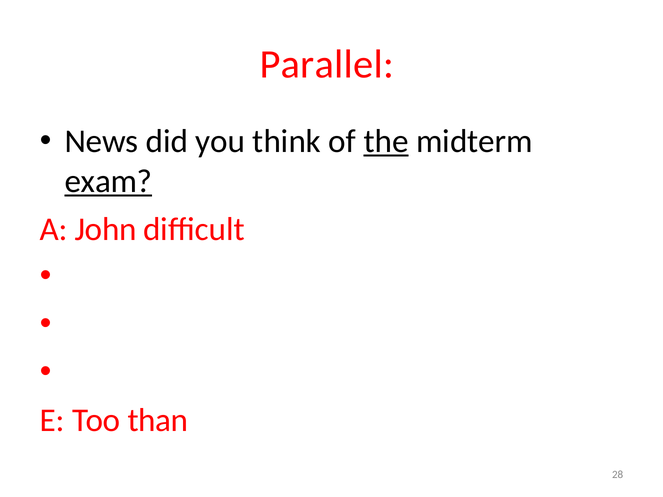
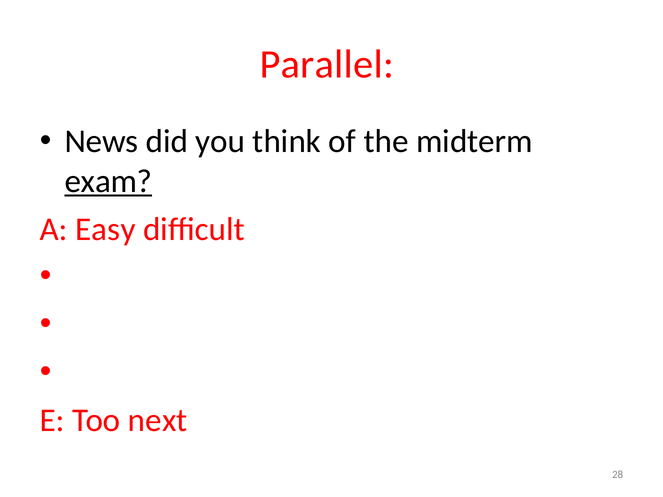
the underline: present -> none (386, 142)
John: John -> Easy (105, 229)
than: than -> next (158, 421)
